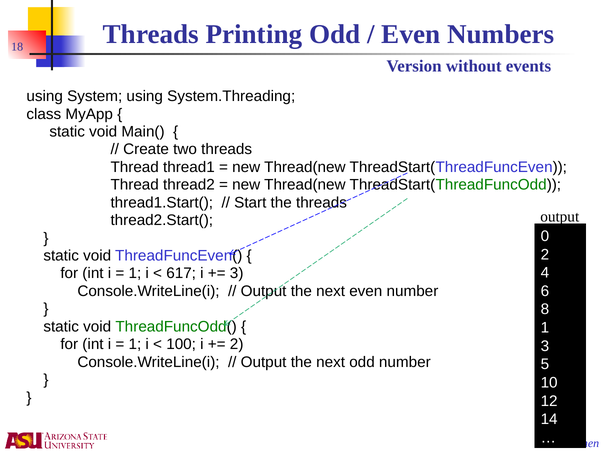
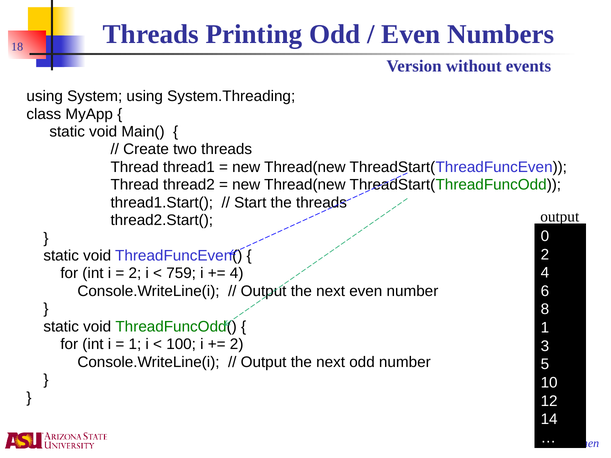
1: 1 -> 2 (135, 274)
617: 617 -> 759 (181, 274)
3: 3 -> 4 (237, 274)
